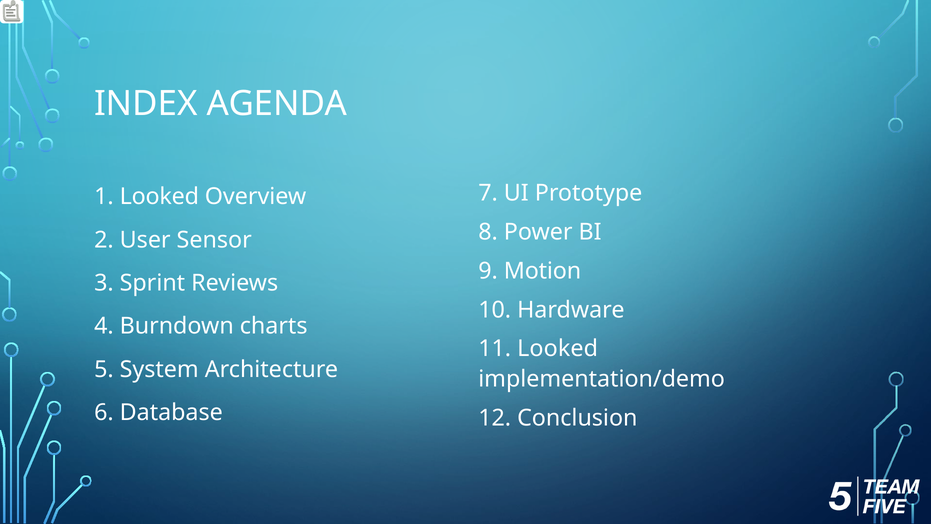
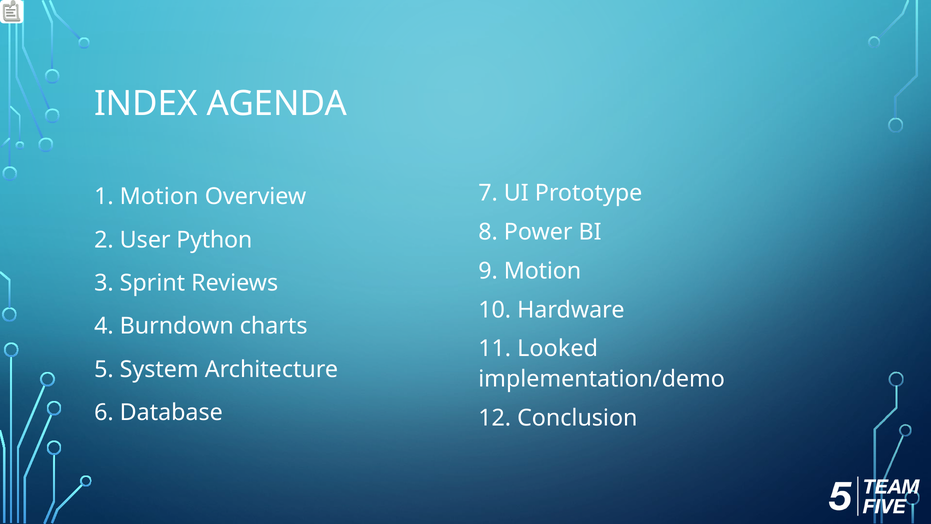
1 Looked: Looked -> Motion (159, 196)
Sensor: Sensor -> Python (214, 240)
